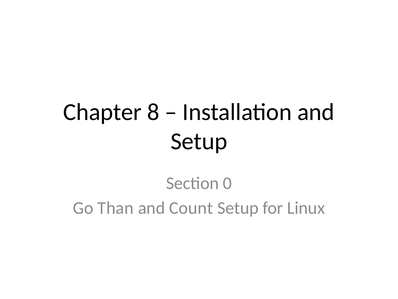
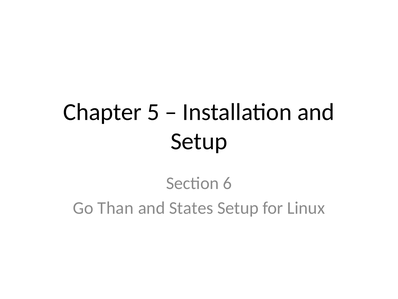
8: 8 -> 5 (153, 112)
0: 0 -> 6 (227, 183)
Count: Count -> States (191, 208)
